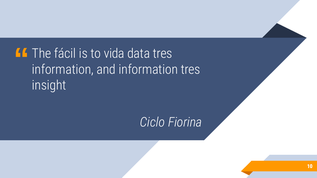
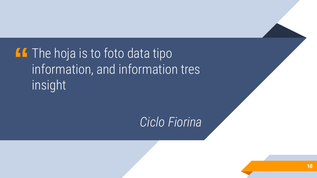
fácil: fácil -> hoja (65, 54)
vida: vida -> foto (114, 54)
data tres: tres -> tipo (163, 54)
